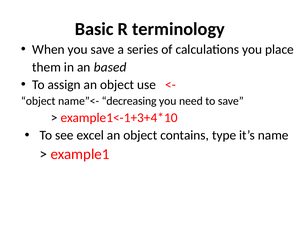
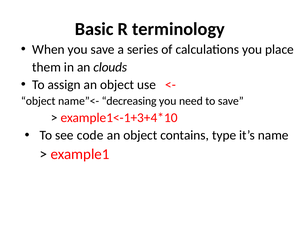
based: based -> clouds (110, 67)
excel: excel -> code (90, 135)
